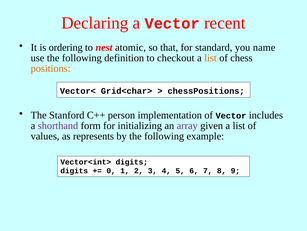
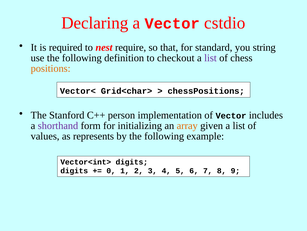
recent: recent -> cstdio (225, 23)
ordering: ordering -> required (66, 47)
atomic: atomic -> require (131, 47)
name: name -> string (264, 47)
list colour: orange -> purple (210, 58)
array colour: purple -> orange (187, 125)
